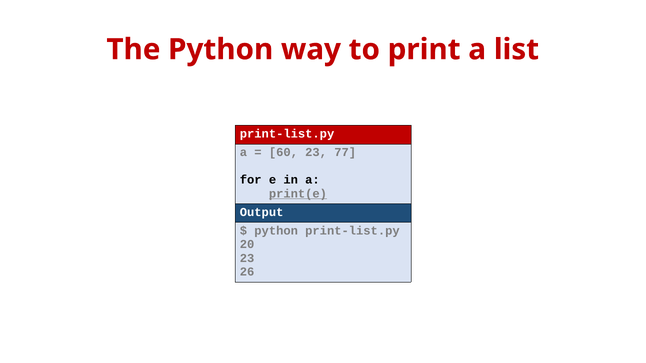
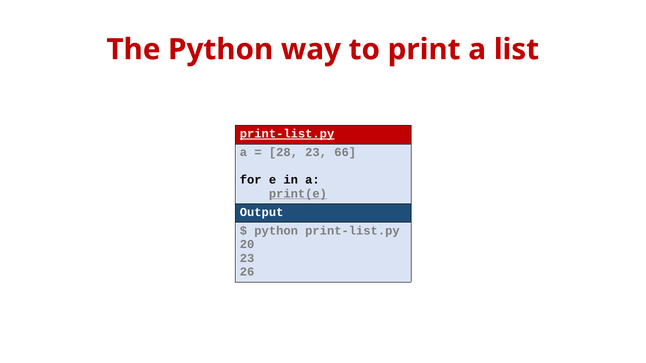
print-list.py underline: none -> present (287, 134)
60: 60 -> 28 (283, 153)
77: 77 -> 66 (345, 153)
